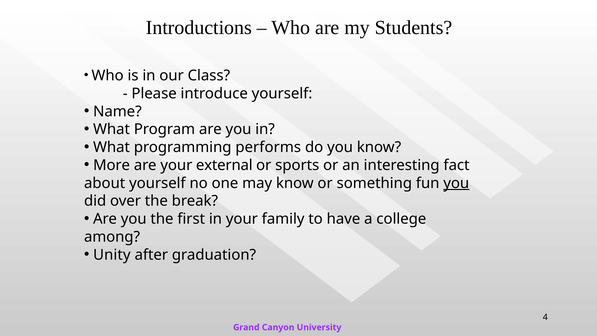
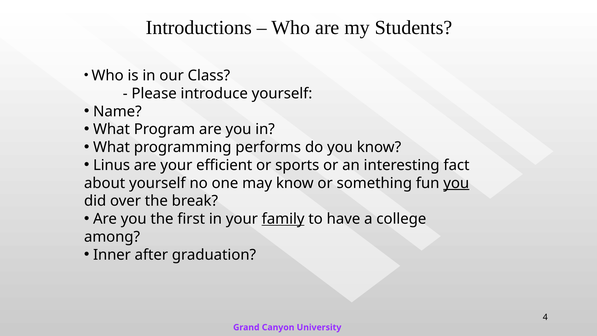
More: More -> Linus (112, 165)
external: external -> efficient (224, 165)
family underline: none -> present (283, 219)
Unity: Unity -> Inner (112, 255)
